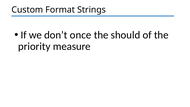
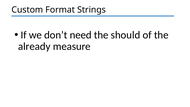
once: once -> need (81, 35)
priority: priority -> already (34, 46)
